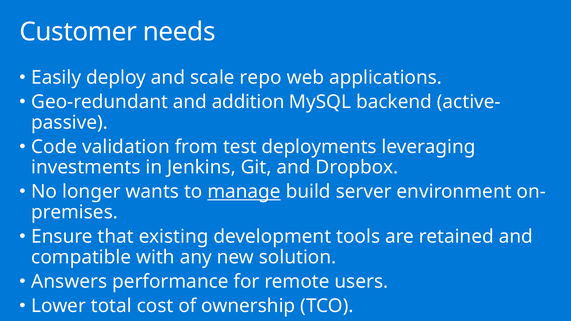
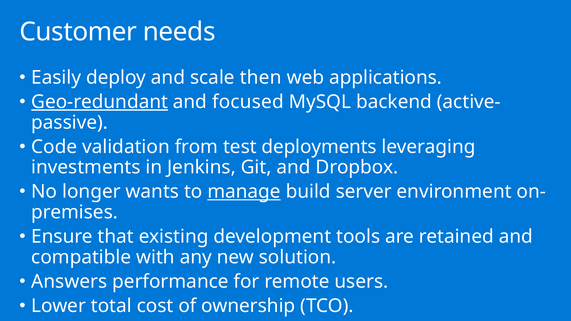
repo: repo -> then (261, 78)
Geo-redundant underline: none -> present (100, 102)
addition: addition -> focused (248, 102)
